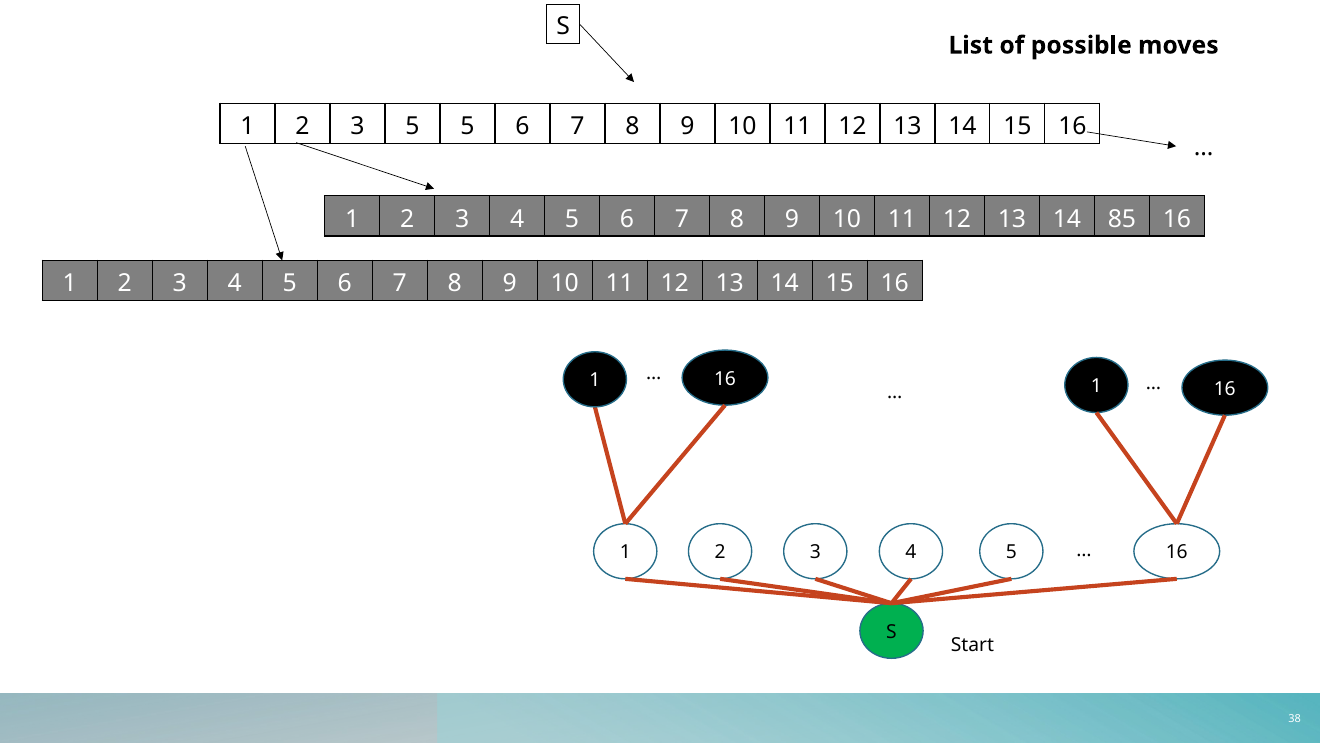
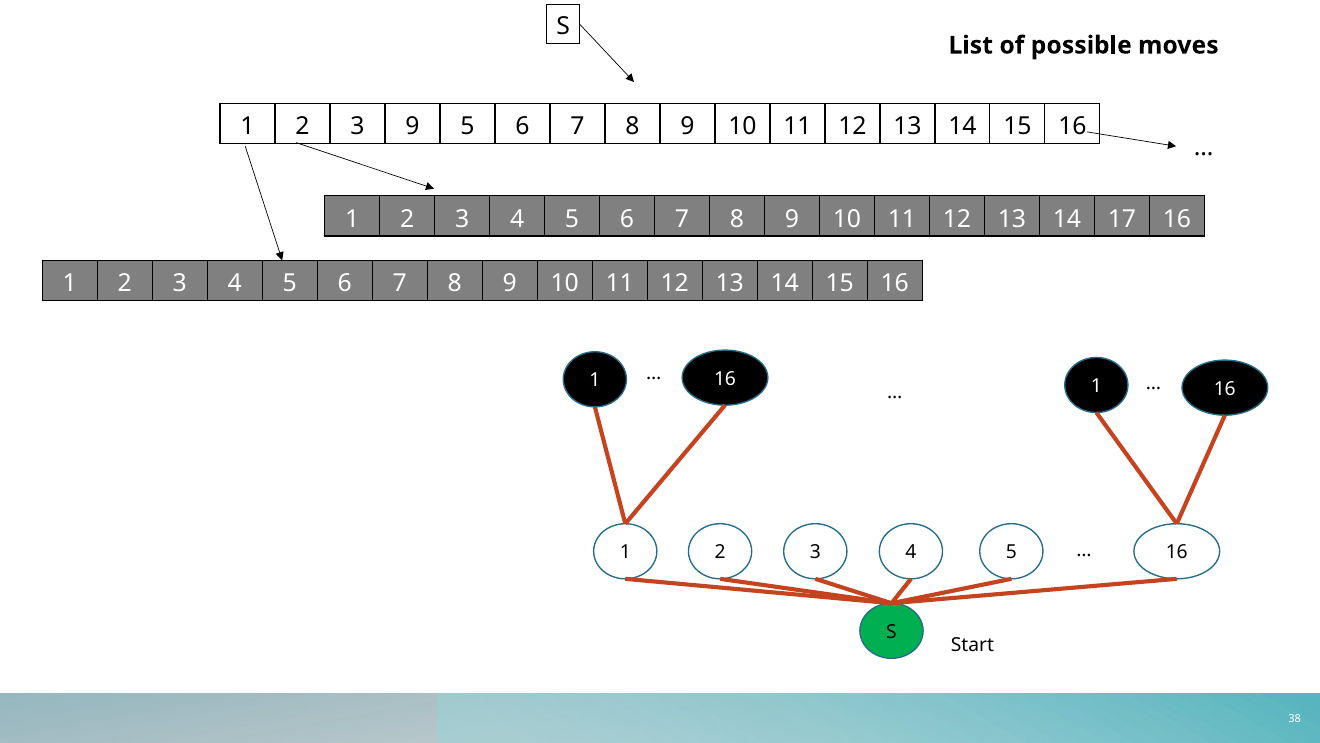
3 5: 5 -> 9 (413, 126)
85: 85 -> 17 (1122, 219)
